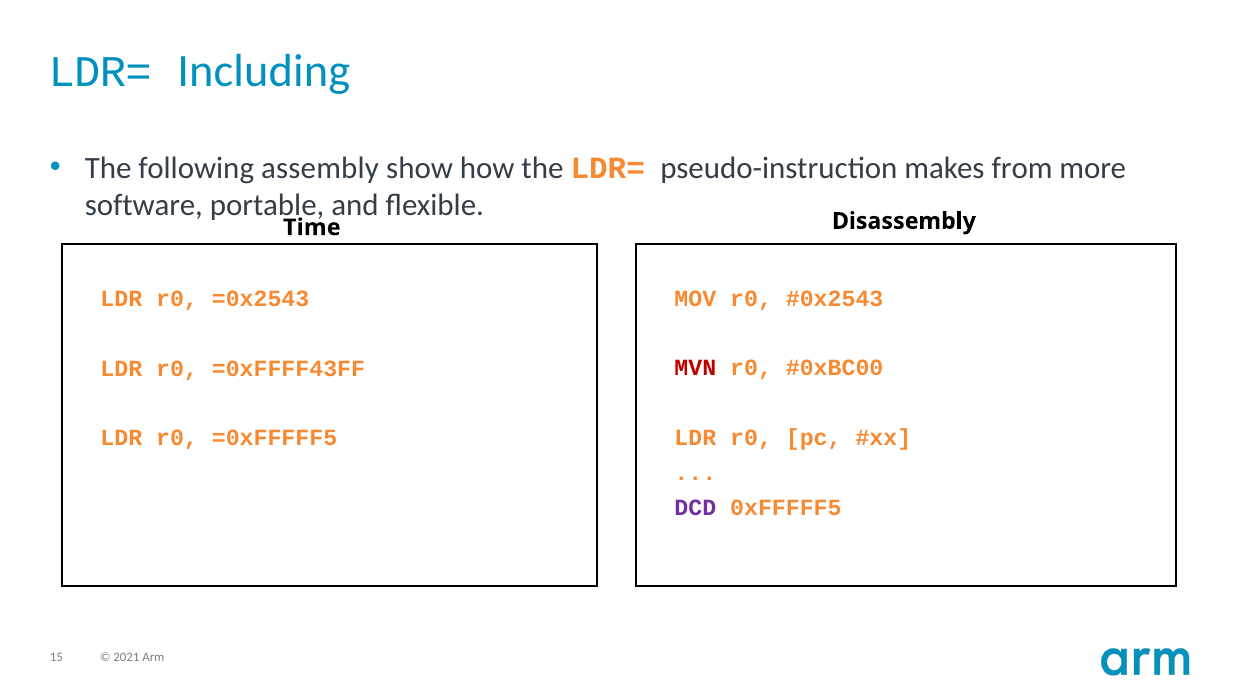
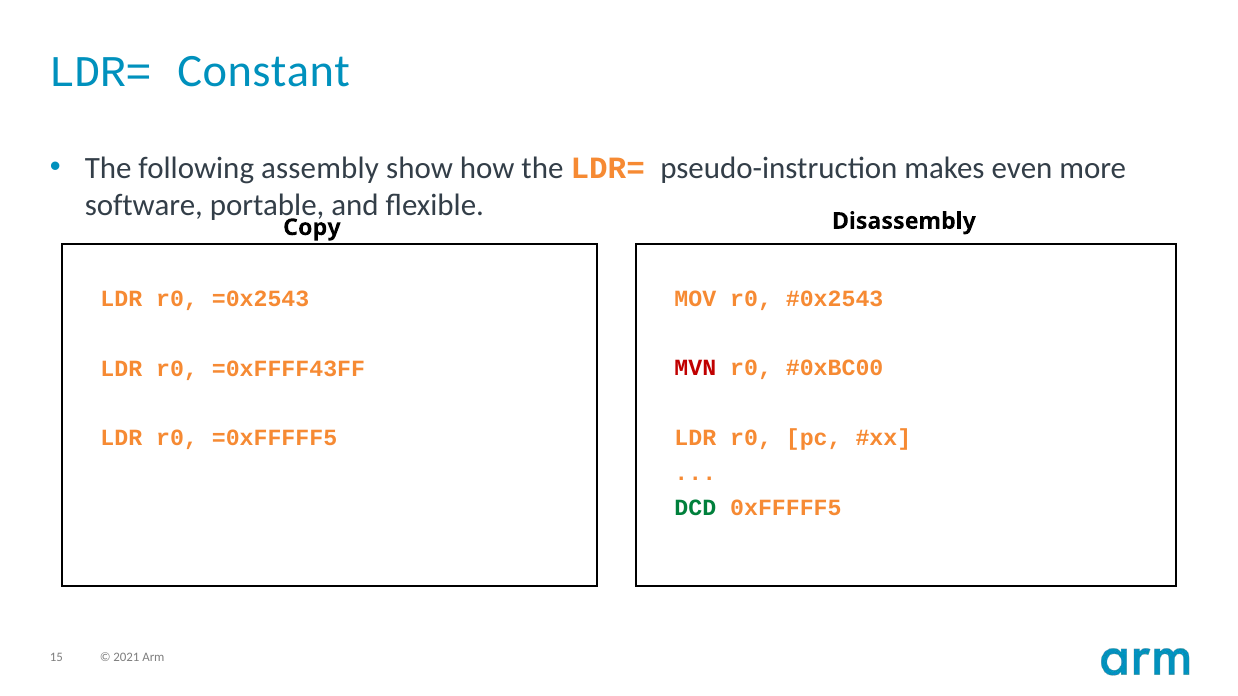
Including: Including -> Constant (264, 71)
from: from -> even (1022, 168)
Time: Time -> Copy (312, 228)
DCD colour: purple -> green (695, 508)
